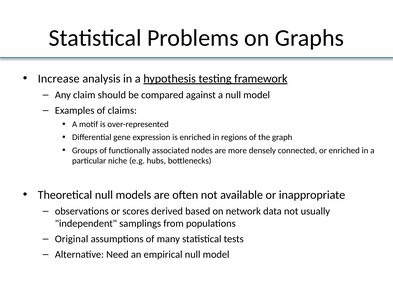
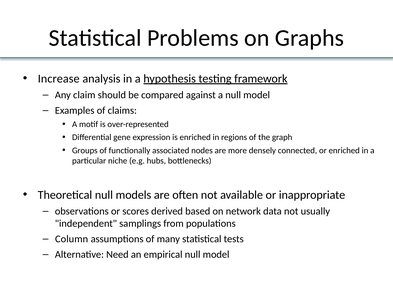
Original: Original -> Column (72, 240)
